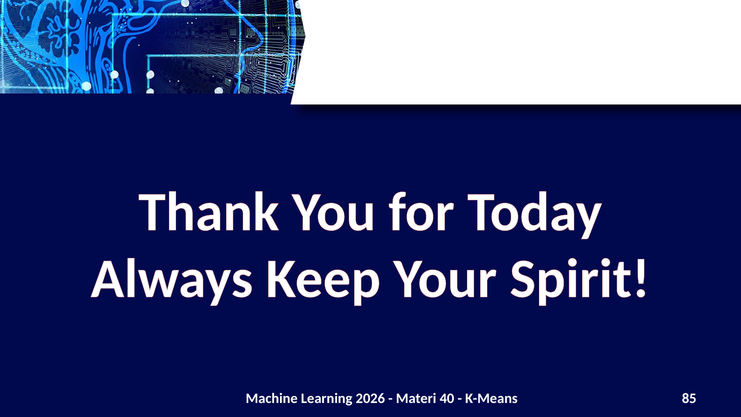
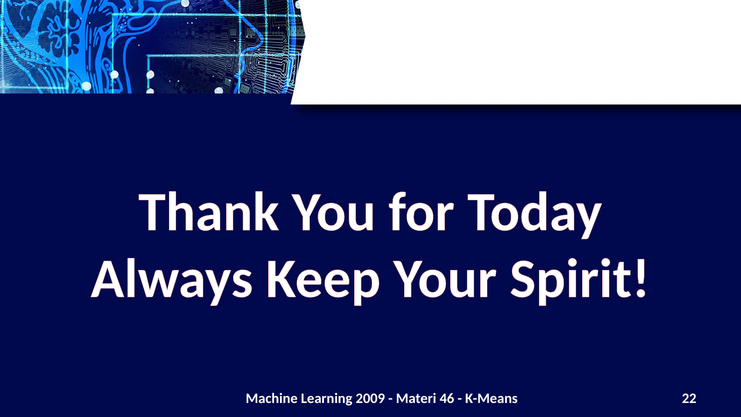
2026: 2026 -> 2009 (370, 398)
40: 40 -> 46 (447, 398)
85: 85 -> 22 (689, 398)
